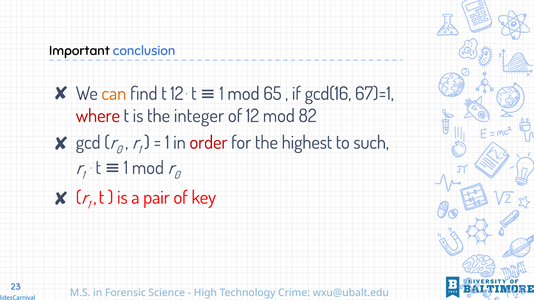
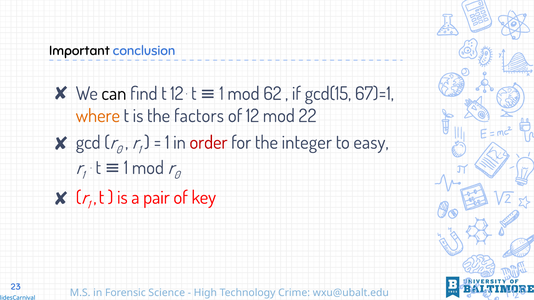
can colour: orange -> black (114, 94)
65: 65 -> 62 (272, 94)
gcd(16: gcd(16 -> gcd(15 (328, 94)
where colour: red -> orange (98, 116)
integer: integer -> factors (199, 116)
82: 82 -> 22 (307, 116)
highest: highest -> integer (307, 143)
such: such -> easy (371, 143)
